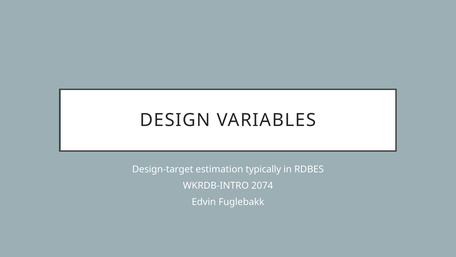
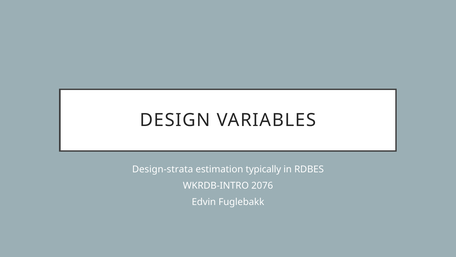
Design-target: Design-target -> Design-strata (163, 169)
2074: 2074 -> 2076 (262, 185)
